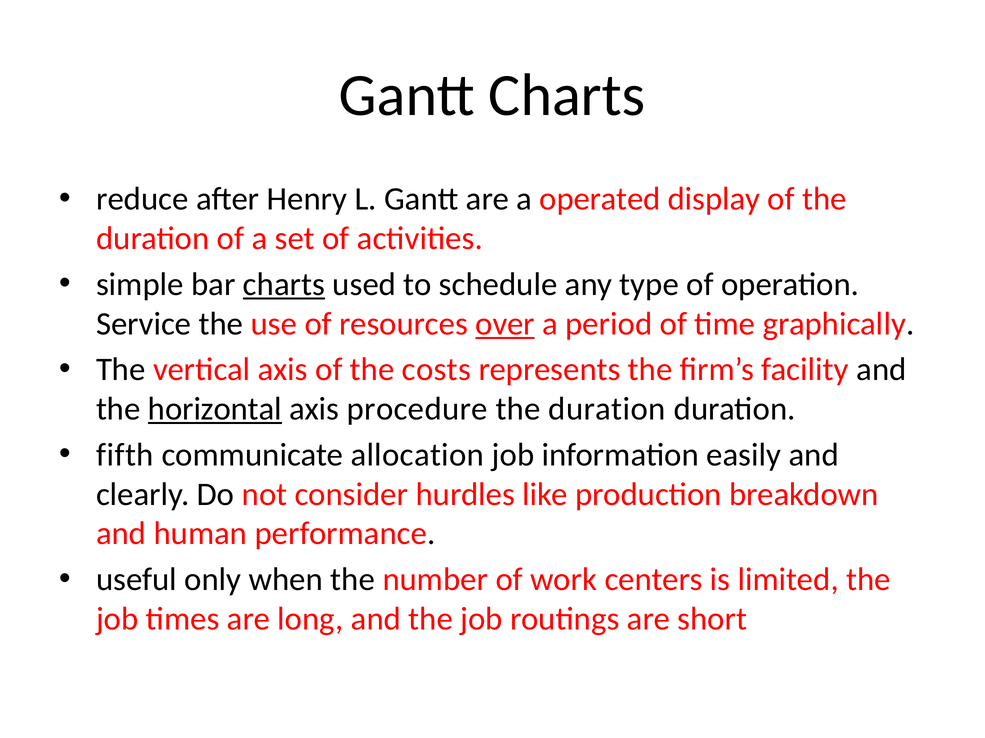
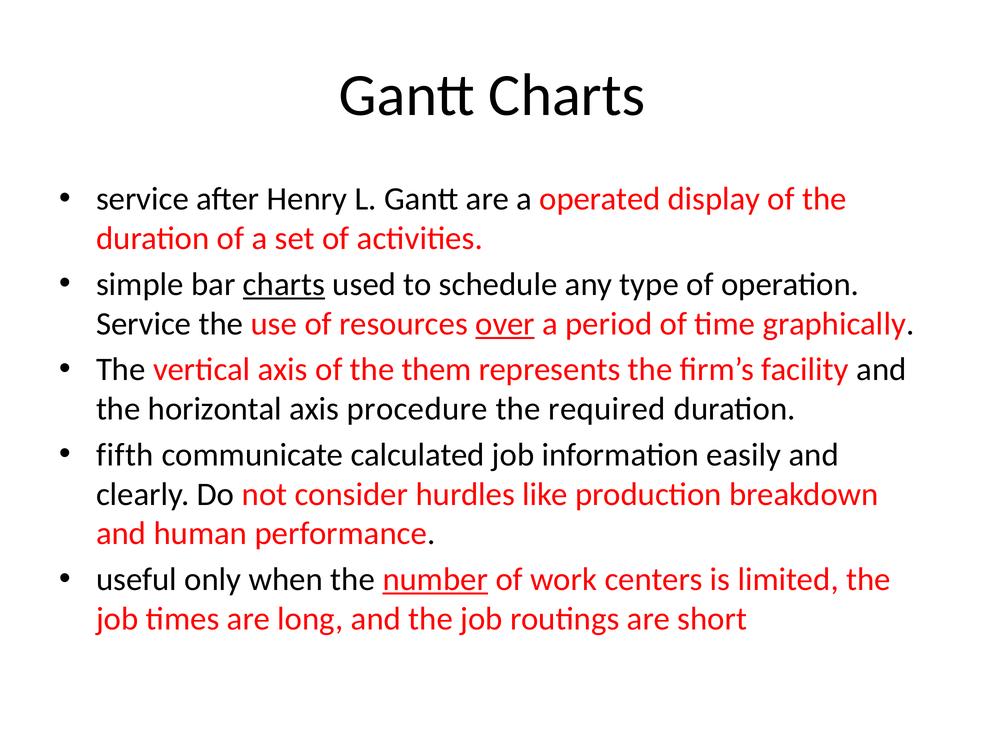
reduce: reduce -> service (142, 199)
costs: costs -> them (437, 370)
horizontal underline: present -> none (215, 409)
duration: duration -> required (607, 409)
allocation: allocation -> calculated (418, 455)
number underline: none -> present (435, 580)
